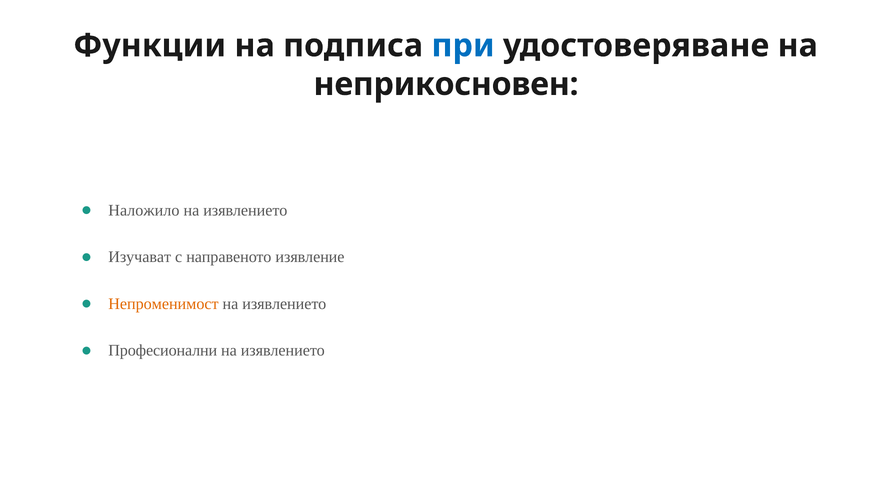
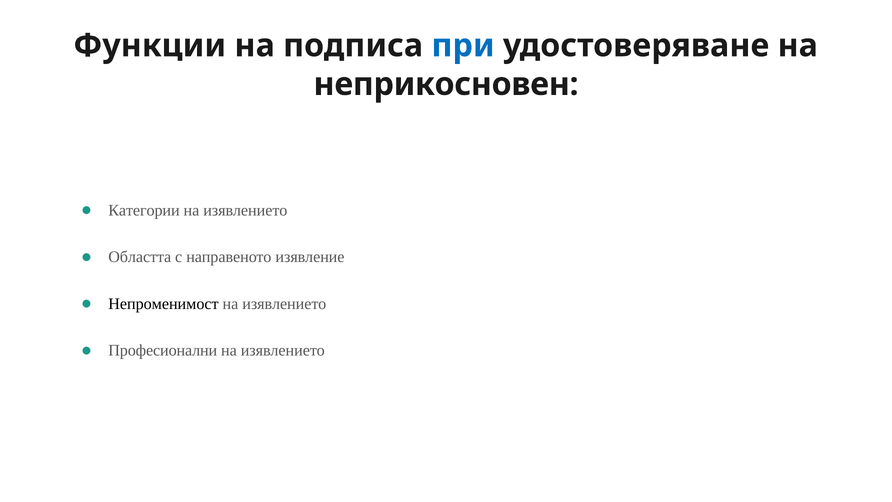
Наложило: Наложило -> Категории (144, 210)
Изучават: Изучават -> Областта (140, 257)
Непроменимост colour: orange -> black (163, 304)
